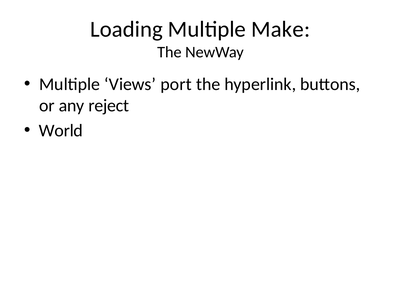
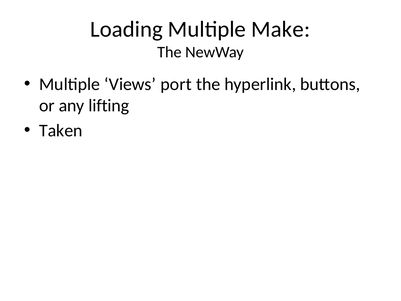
reject: reject -> lifting (109, 106)
World: World -> Taken (61, 130)
